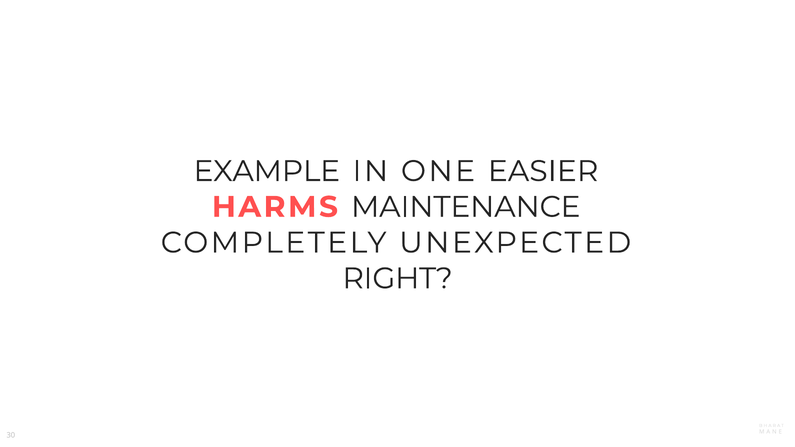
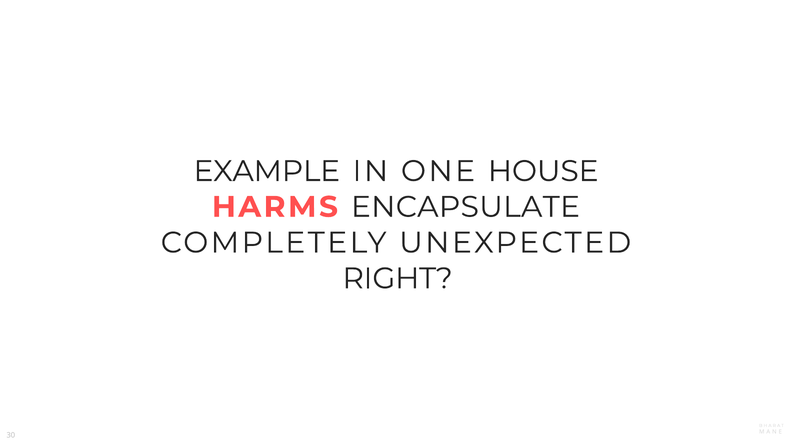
EASIER: EASIER -> HOUSE (543, 171)
MAINTENANCE: MAINTENANCE -> ENCAPSULATE (465, 207)
